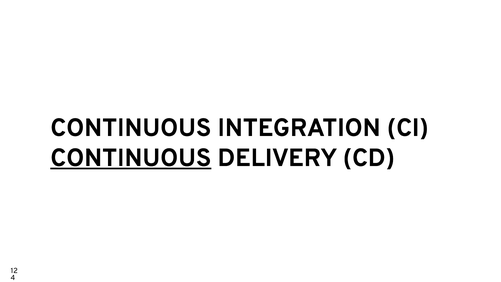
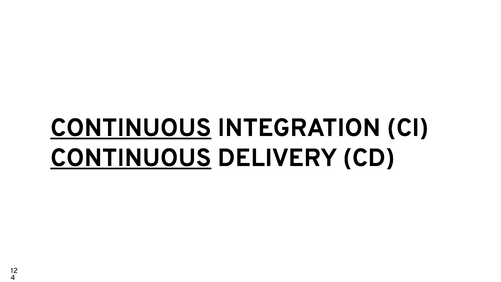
CONTINUOUS underline: none -> present (131, 128)
